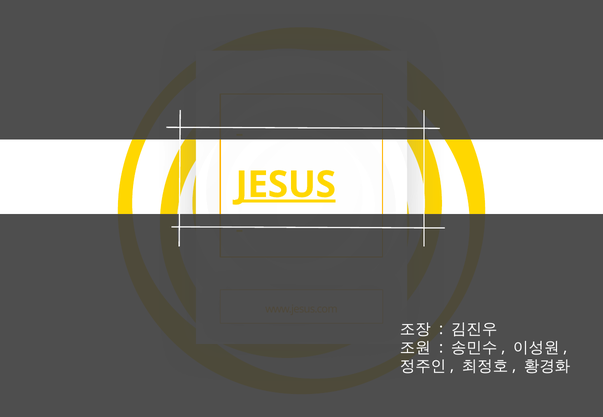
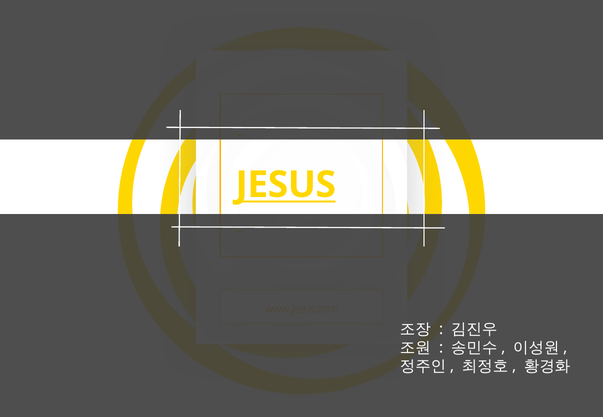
JESUS underline: present -> none (286, 185)
